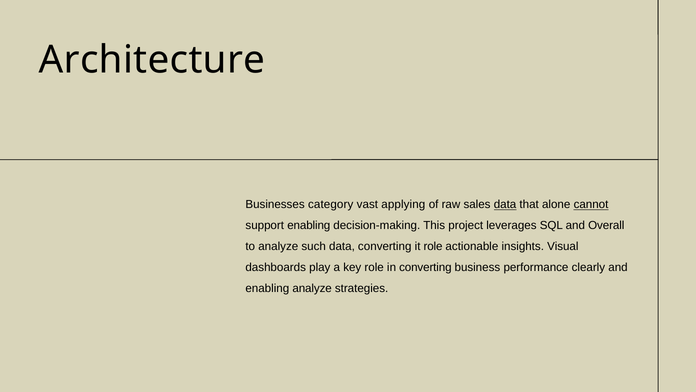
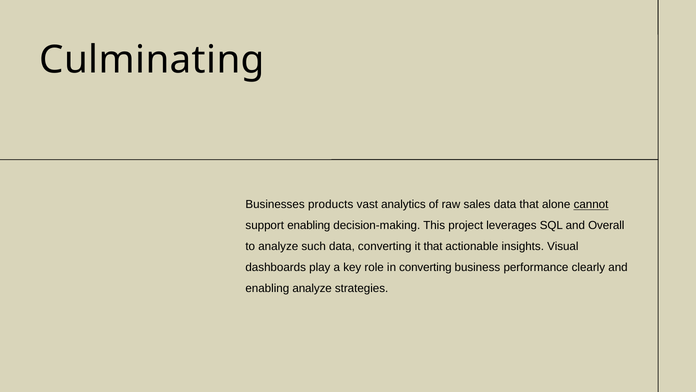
Architecture: Architecture -> Culminating (152, 60)
category: category -> products (331, 204)
applying: applying -> analytics (403, 204)
data underline: present -> none (505, 204)
it role: role -> that (433, 246)
